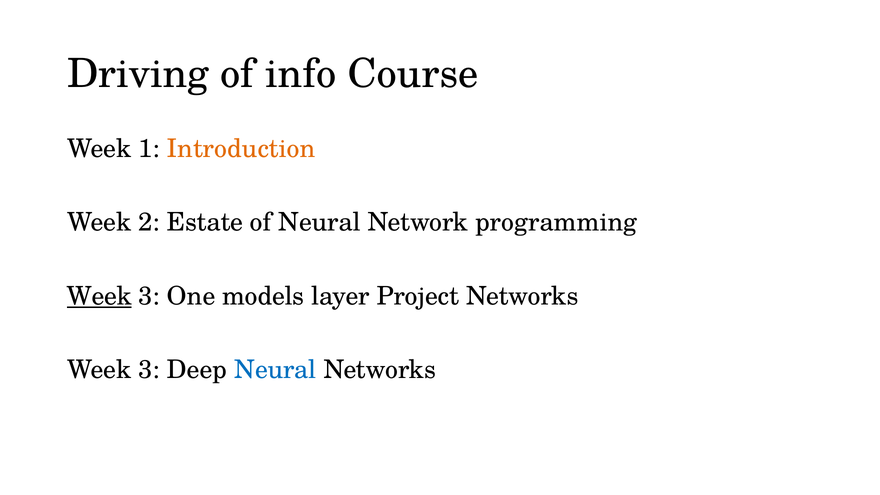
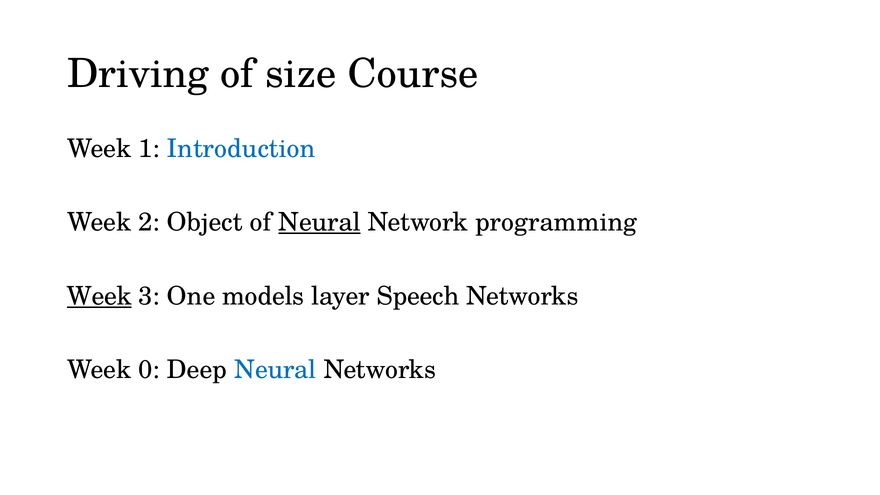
info: info -> size (301, 74)
Introduction colour: orange -> blue (241, 149)
Estate: Estate -> Object (205, 222)
Neural underline: none -> present (320, 222)
Project: Project -> Speech (418, 296)
3: 3 -> 0 (149, 370)
